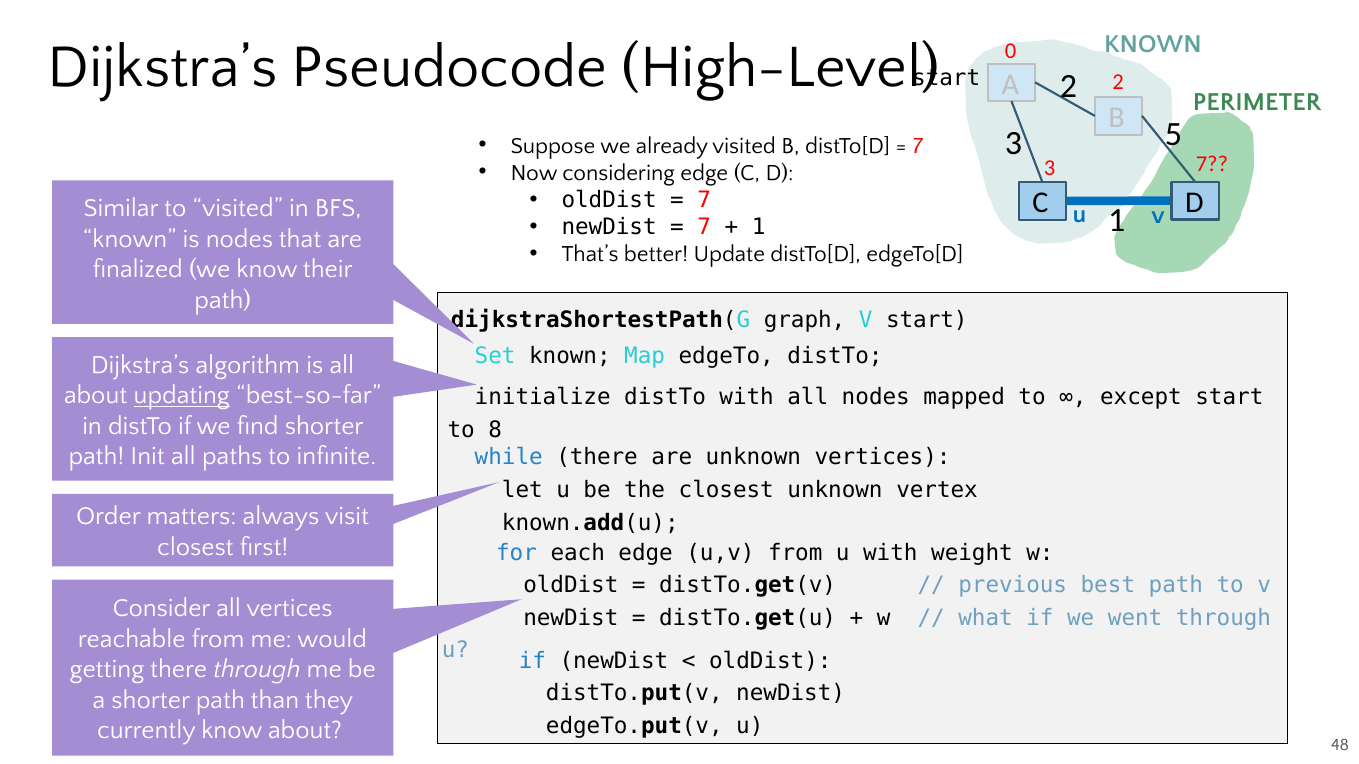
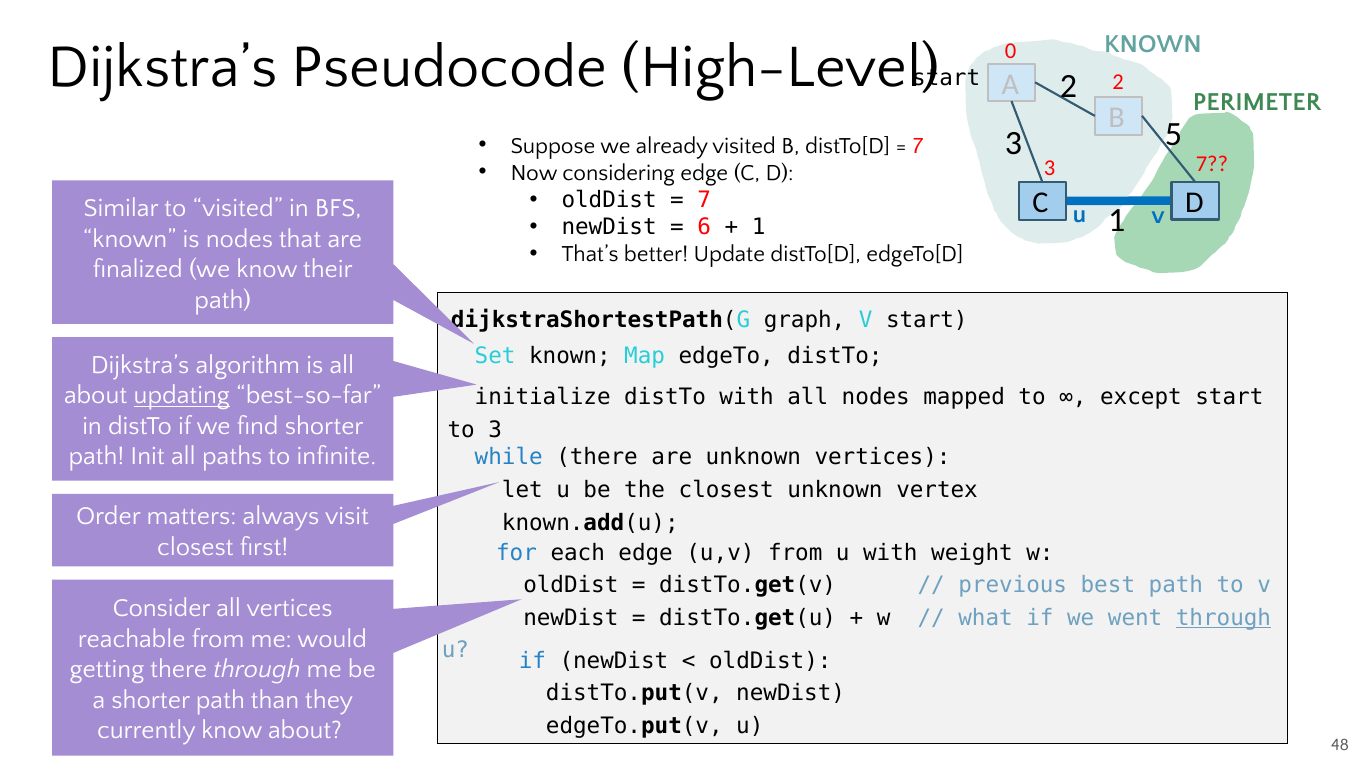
7: 7 -> 6 (704, 227)
to 8: 8 -> 3 (495, 430)
through underline: none -> present (1223, 618)
